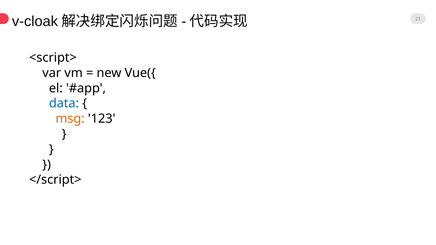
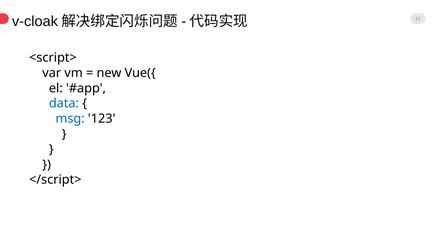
msg colour: orange -> blue (70, 119)
